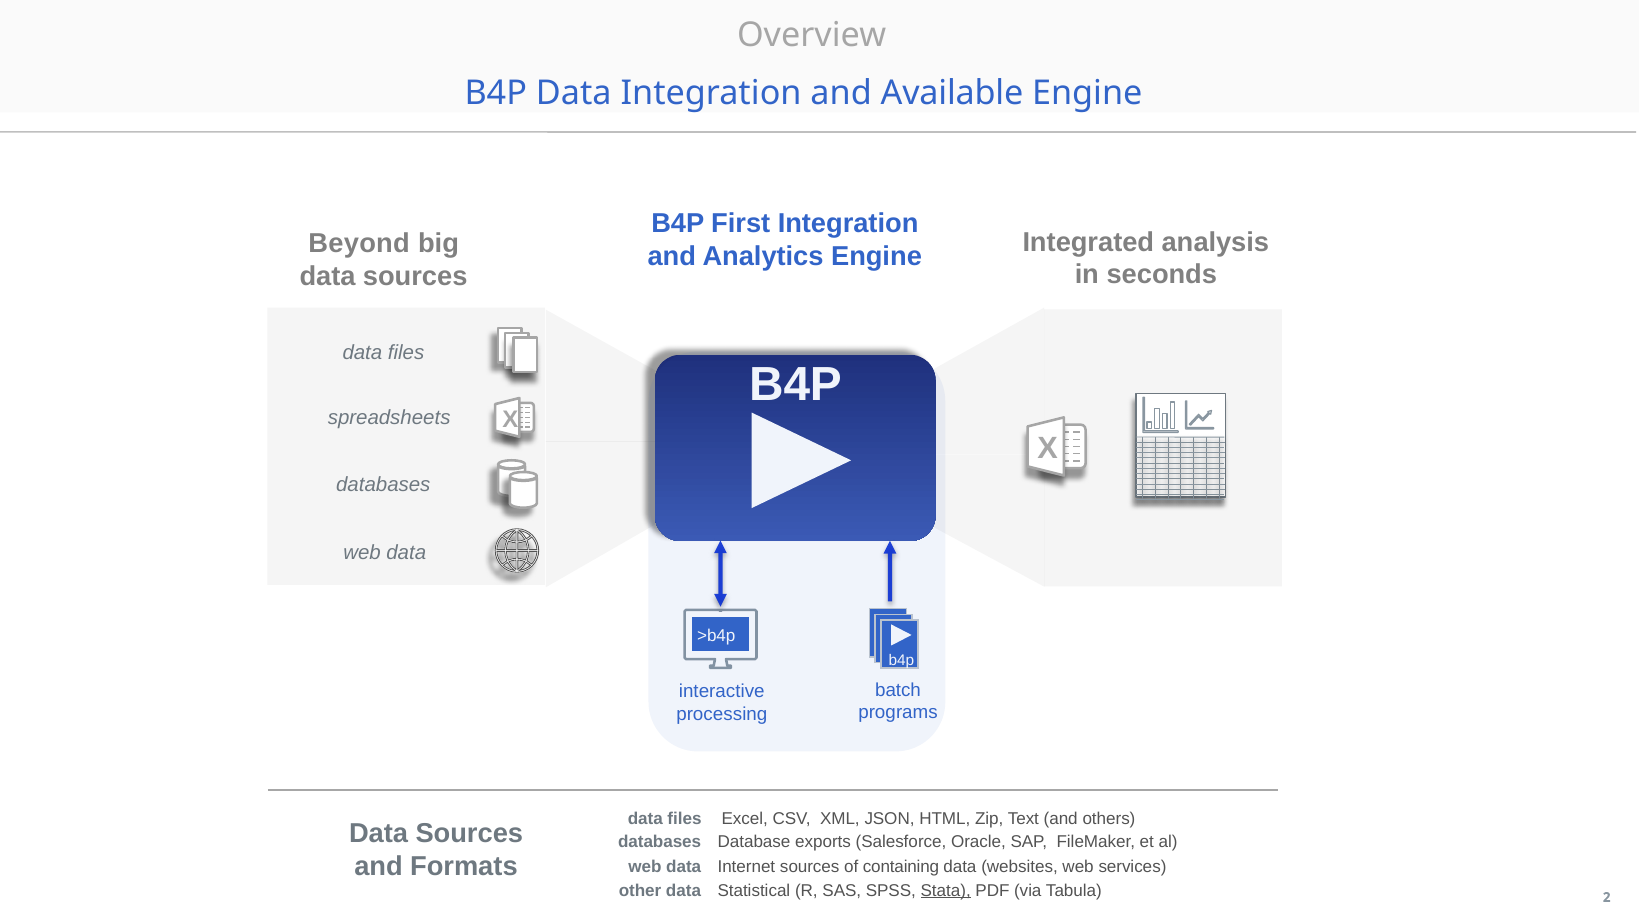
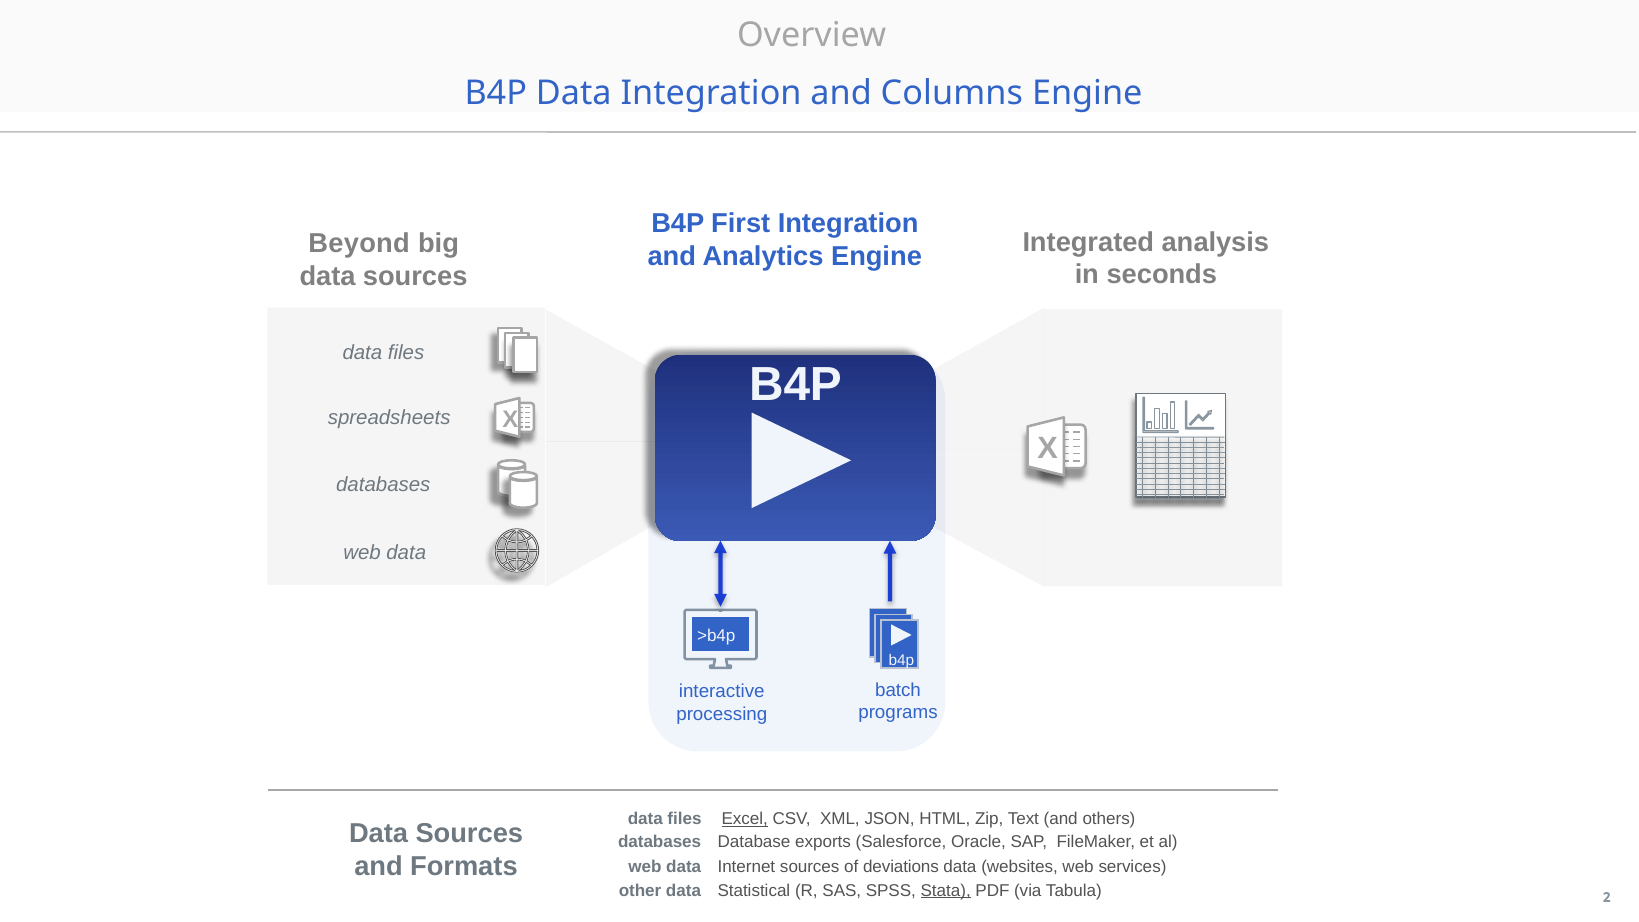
Available: Available -> Columns (952, 93)
Excel underline: none -> present (745, 819)
containing: containing -> deviations (901, 867)
